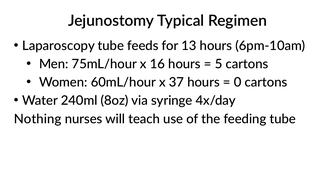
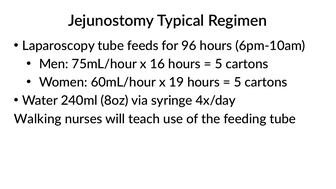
13: 13 -> 96 (189, 46)
37: 37 -> 19 (176, 82)
0: 0 -> 5 (238, 82)
Nothing: Nothing -> Walking (38, 119)
